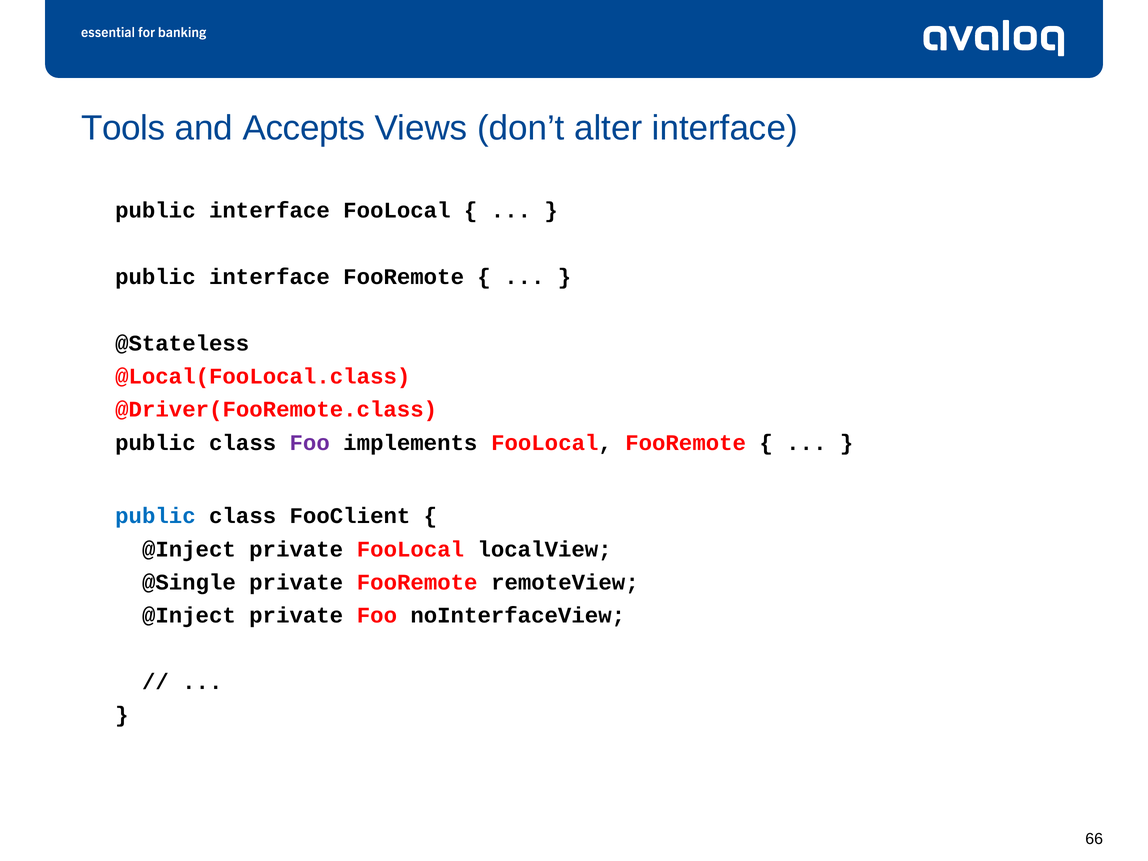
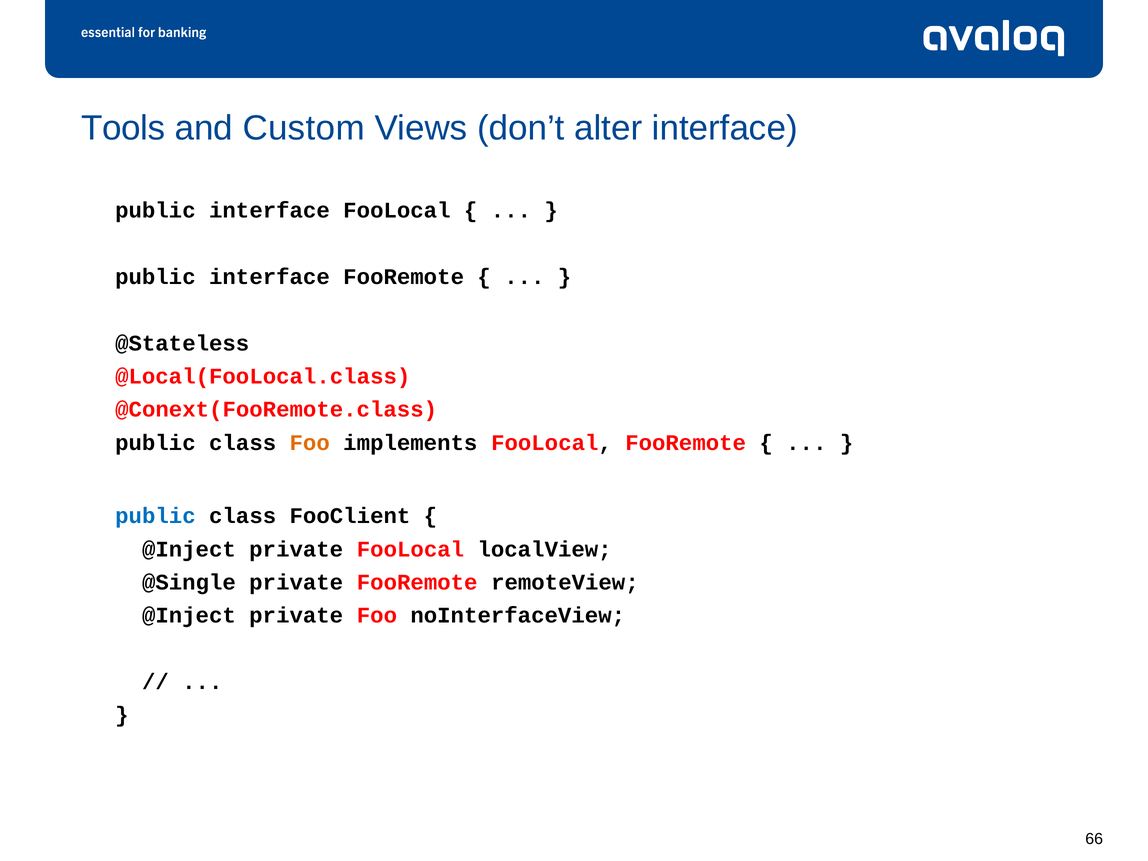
Accepts: Accepts -> Custom (304, 128)
@Driver(FooRemote.class: @Driver(FooRemote.class -> @Conext(FooRemote.class (276, 410)
Foo colour: purple -> orange (310, 443)
